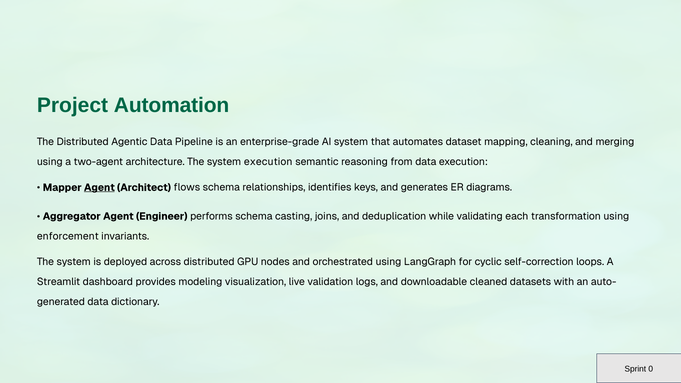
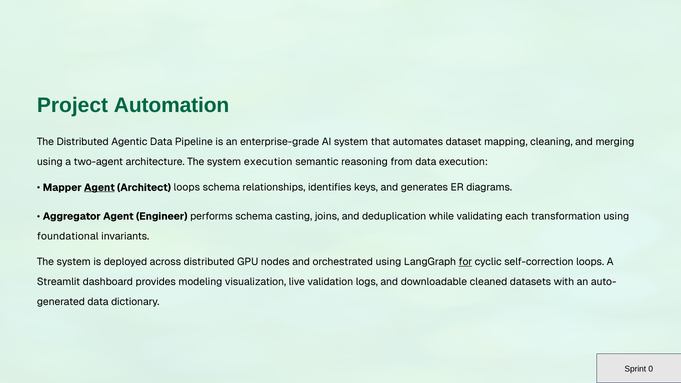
Architect flows: flows -> loops (187, 187)
enforcement: enforcement -> foundational (68, 236)
for underline: none -> present (465, 262)
